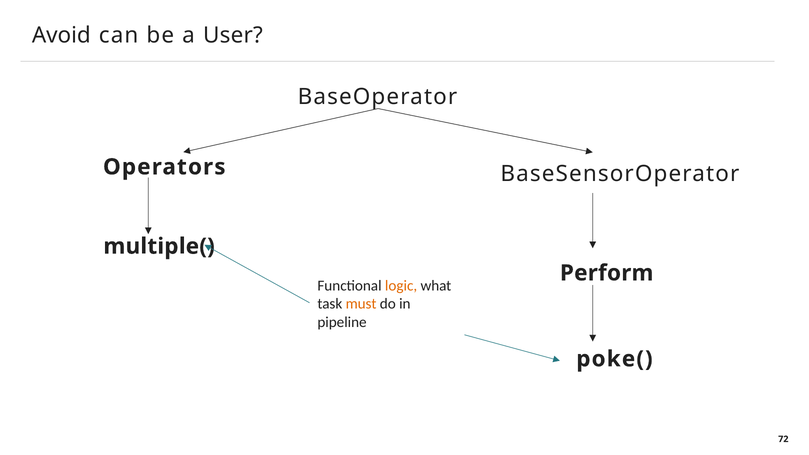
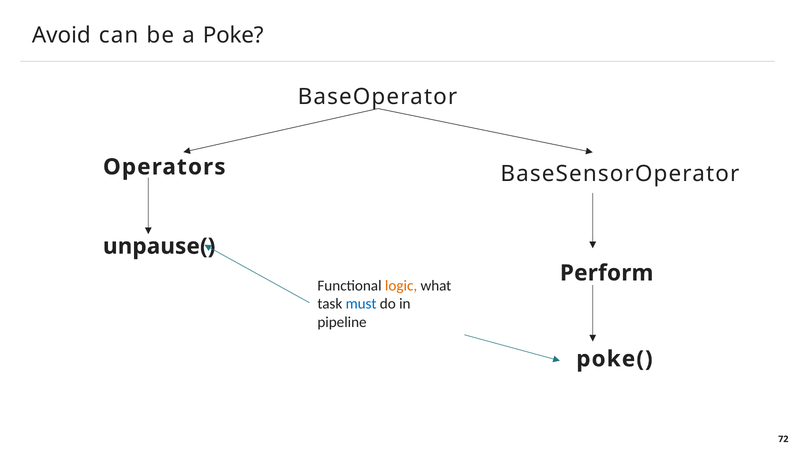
User: User -> Poke (233, 35)
multiple(: multiple( -> unpause( (159, 246)
must colour: orange -> blue (361, 304)
